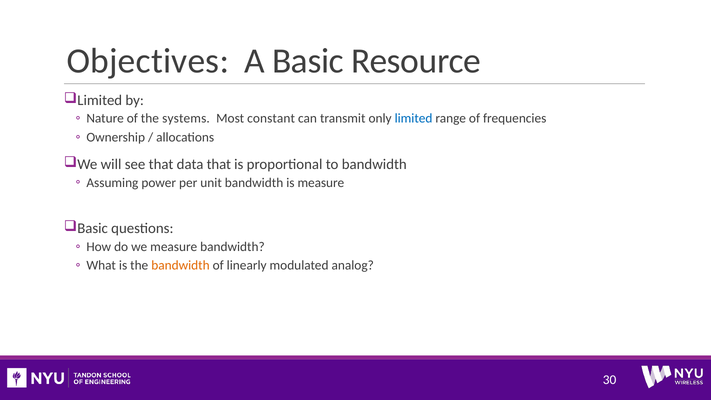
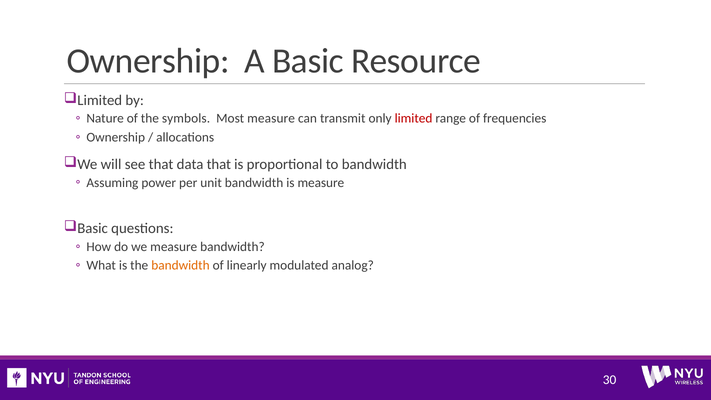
Objectives: Objectives -> Ownership (148, 61)
systems: systems -> symbols (186, 119)
Most constant: constant -> measure (271, 119)
limited colour: blue -> red (414, 119)
